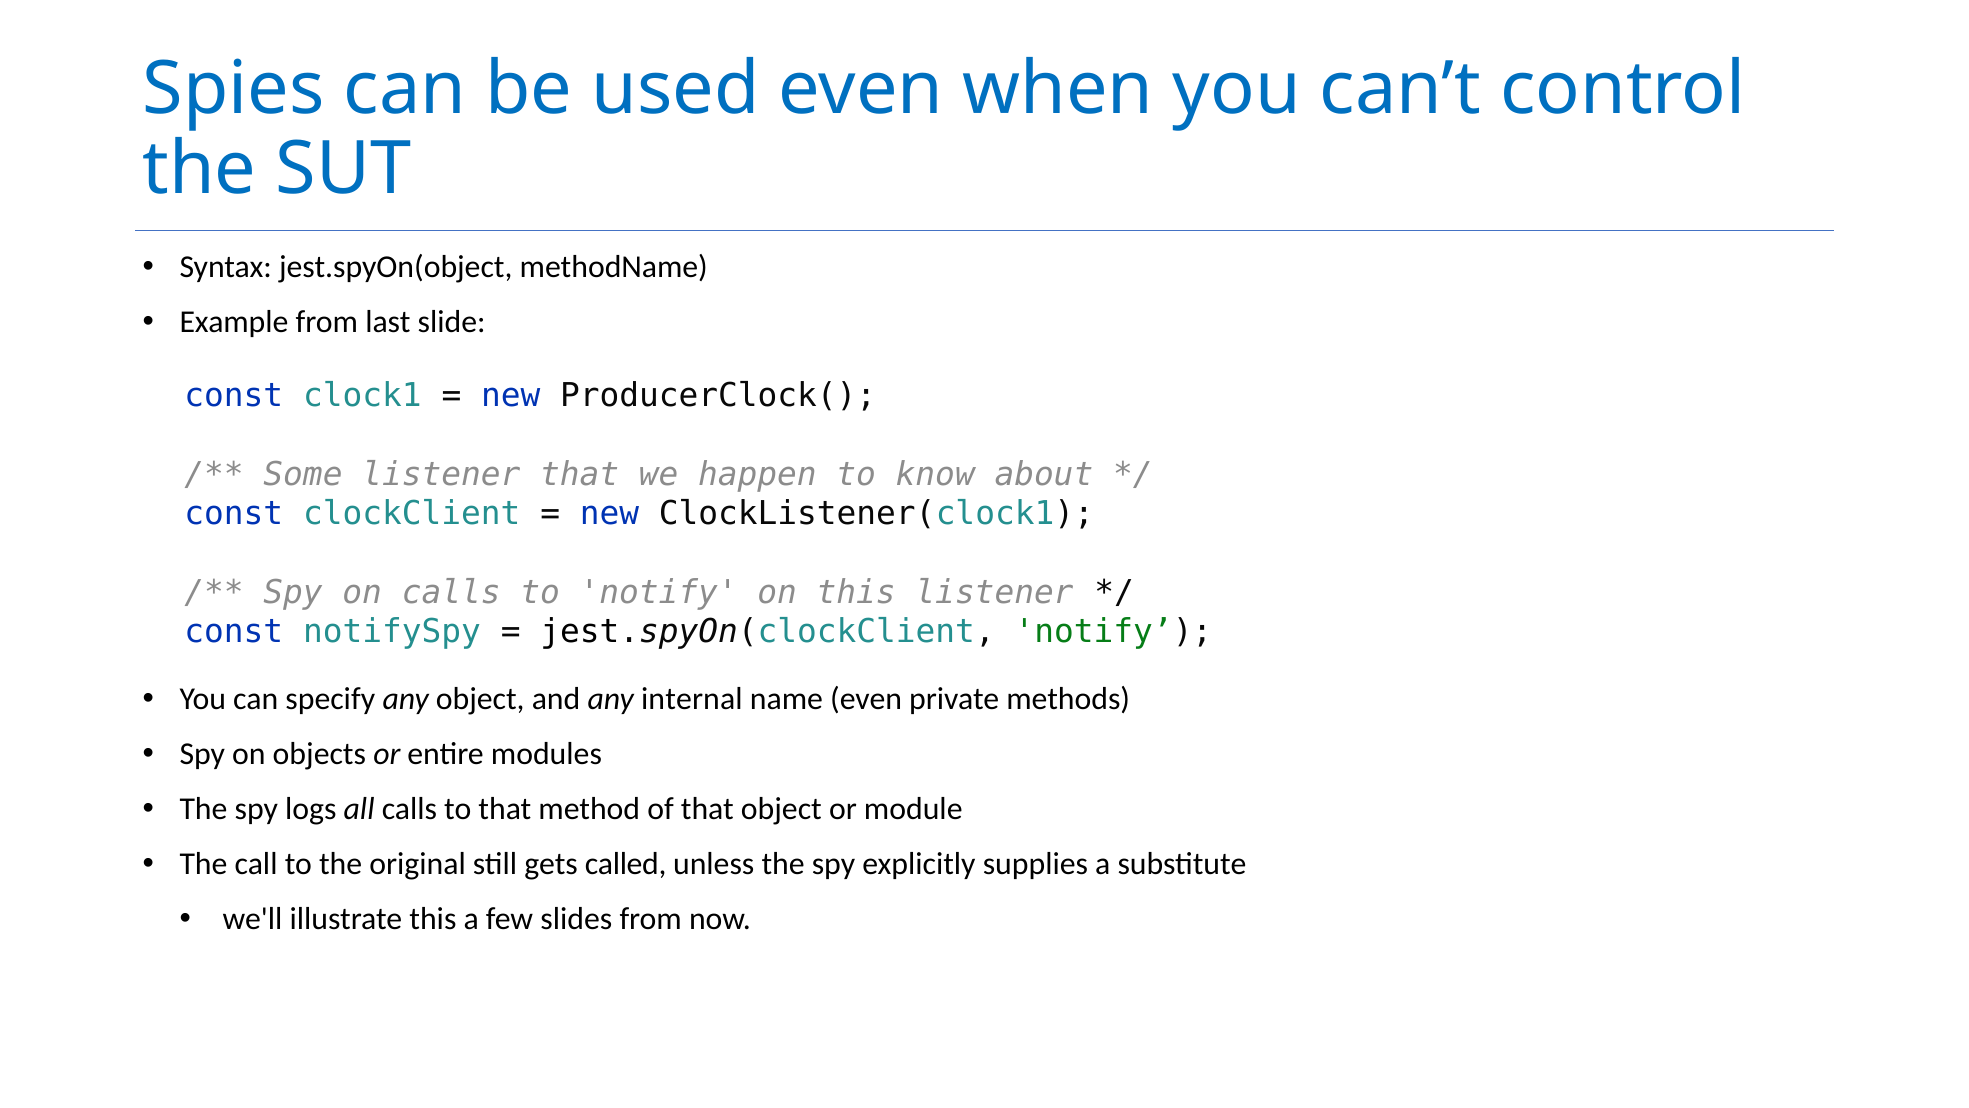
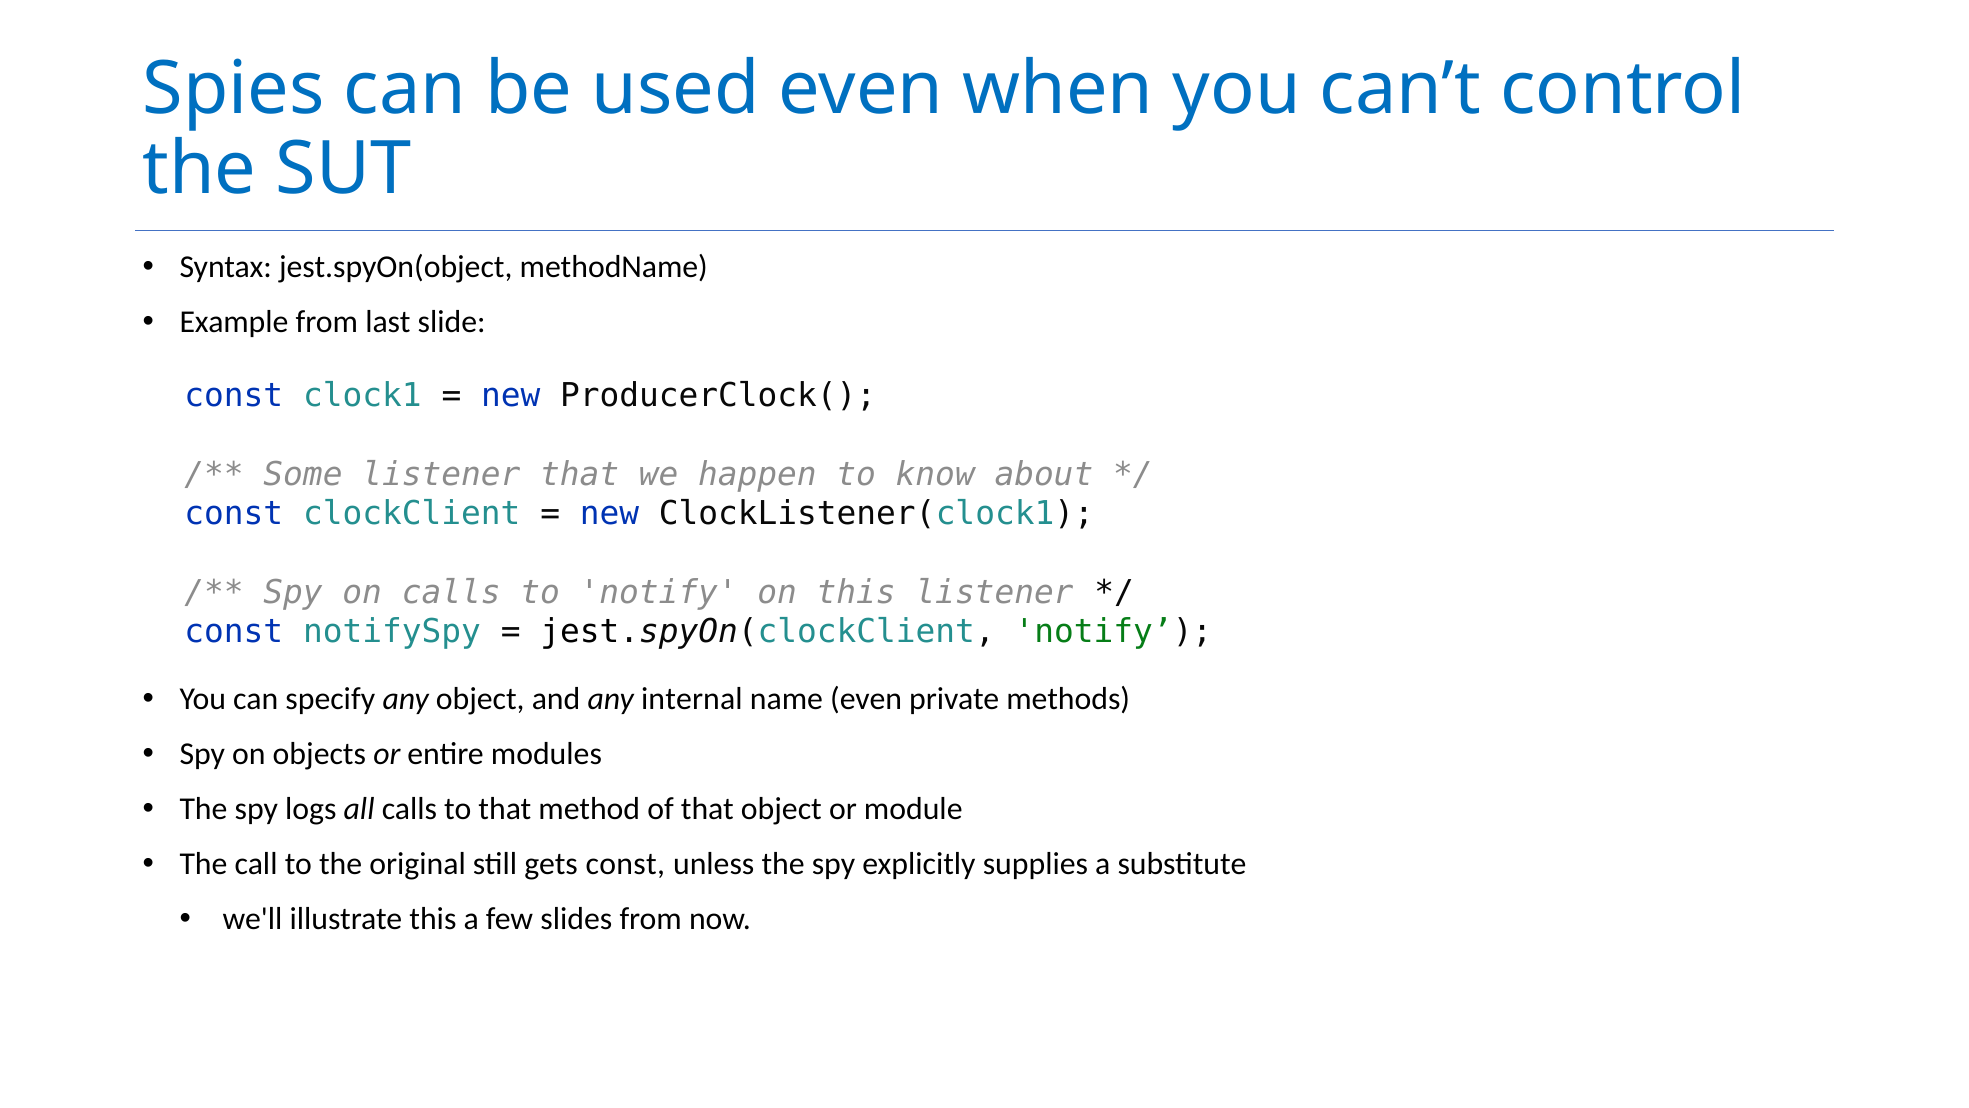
gets called: called -> const (625, 864)
